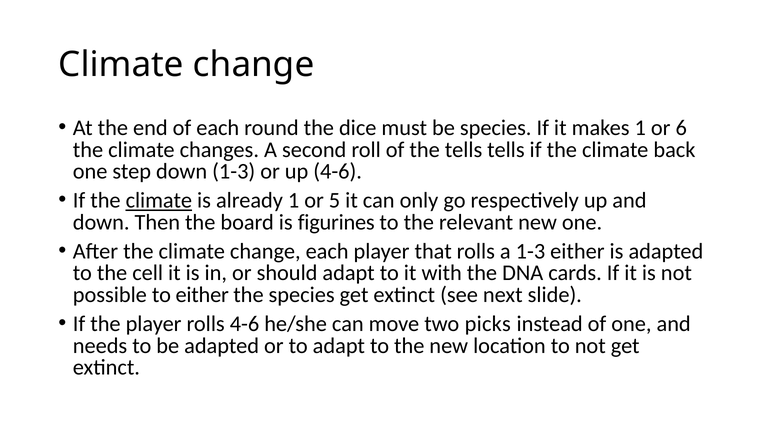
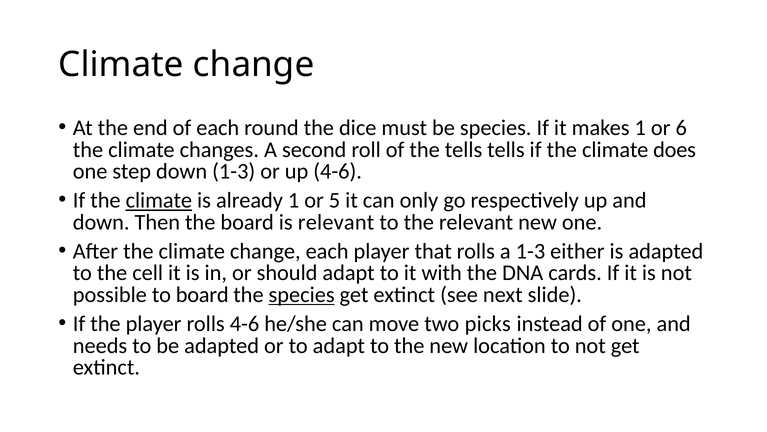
back: back -> does (675, 150)
is figurines: figurines -> relevant (336, 222)
to either: either -> board (202, 294)
species underline: none -> present (302, 294)
